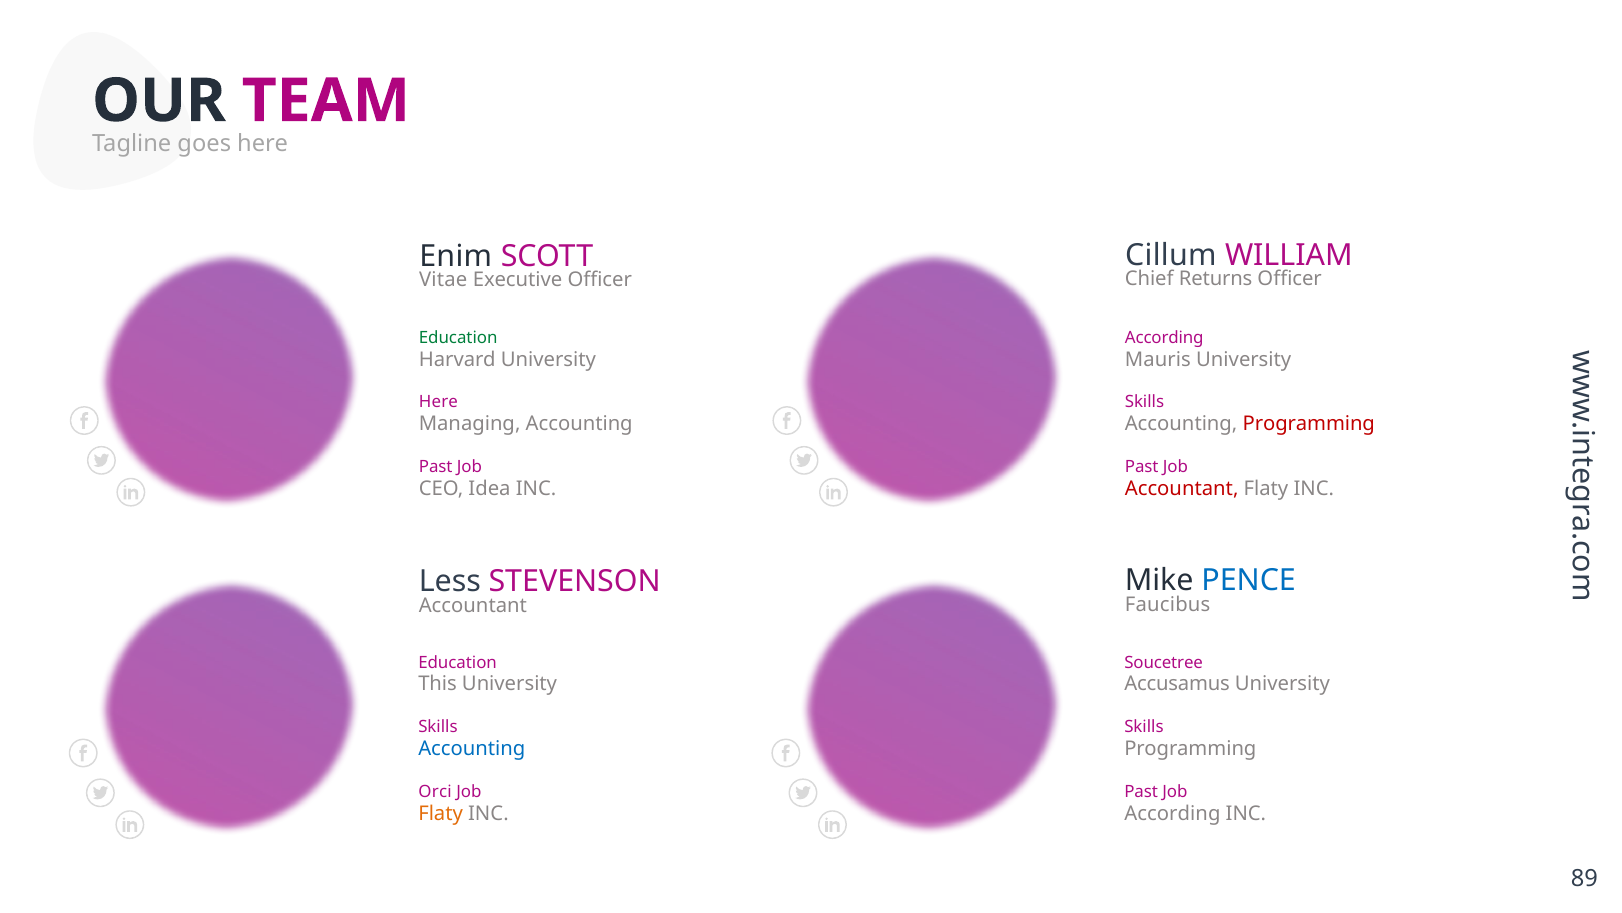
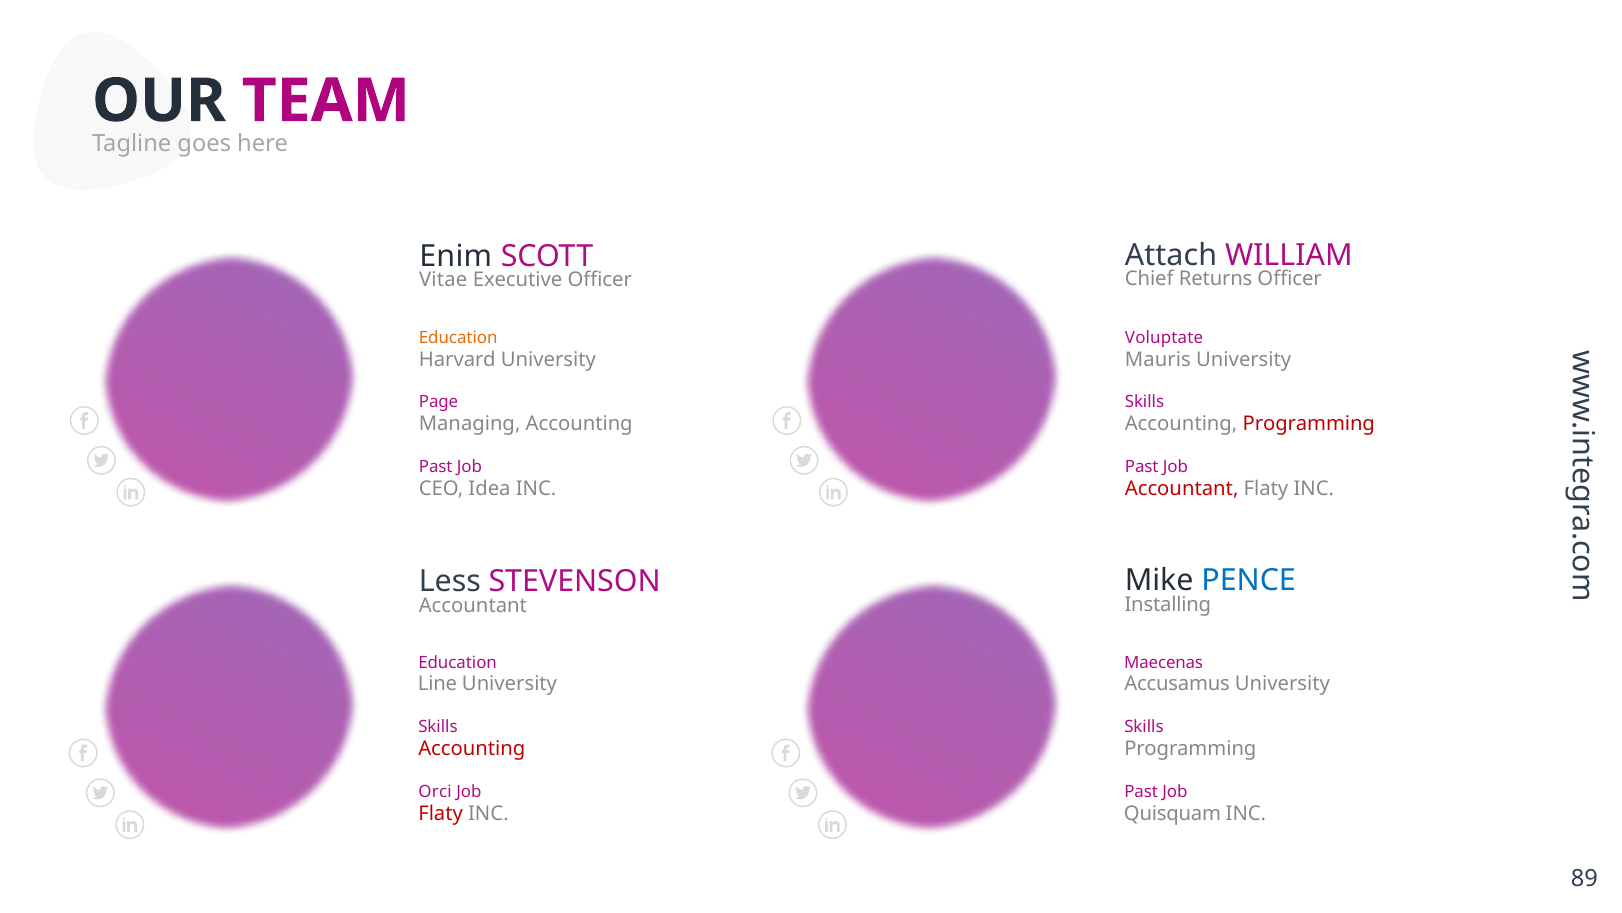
Cillum: Cillum -> Attach (1171, 255)
Education colour: green -> orange (458, 337)
According: According -> Voluptate (1164, 337)
Here: Here -> Page (439, 402)
Faucibus: Faucibus -> Installing (1168, 604)
Soucetree: Soucetree -> Maecenas (1164, 662)
This: This -> Line (438, 684)
Accounting colour: blue -> red (472, 748)
Flaty colour: orange -> red (441, 813)
According: According -> Quisquam (1173, 813)
